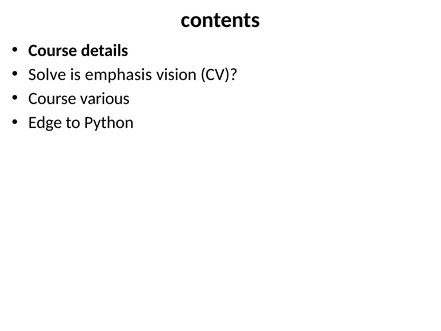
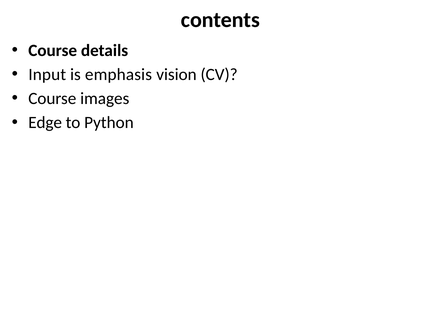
Solve: Solve -> Input (47, 74)
various: various -> images (105, 99)
